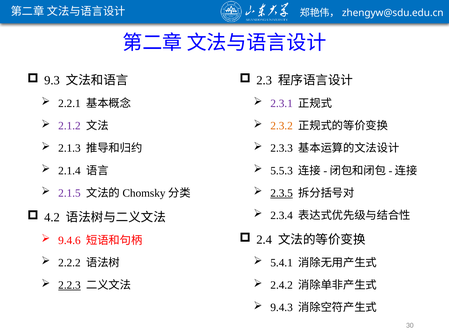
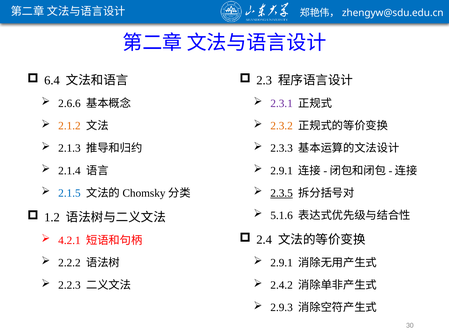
9.3: 9.3 -> 6.4 (52, 81)
2.2.1: 2.2.1 -> 2.6.6 (69, 104)
2.1.2 colour: purple -> orange (69, 126)
5.5.3: 5.5.3 -> 2.9.1 (282, 171)
2.1.5 colour: purple -> blue (69, 193)
2.3.4: 2.3.4 -> 5.1.6 (282, 216)
4.2: 4.2 -> 1.2 (52, 218)
9.4.6: 9.4.6 -> 4.2.1 (69, 241)
5.4.1: 5.4.1 -> 2.9.1 (282, 263)
2.2.3 underline: present -> none (69, 286)
9.4.3: 9.4.3 -> 2.9.3 (282, 308)
